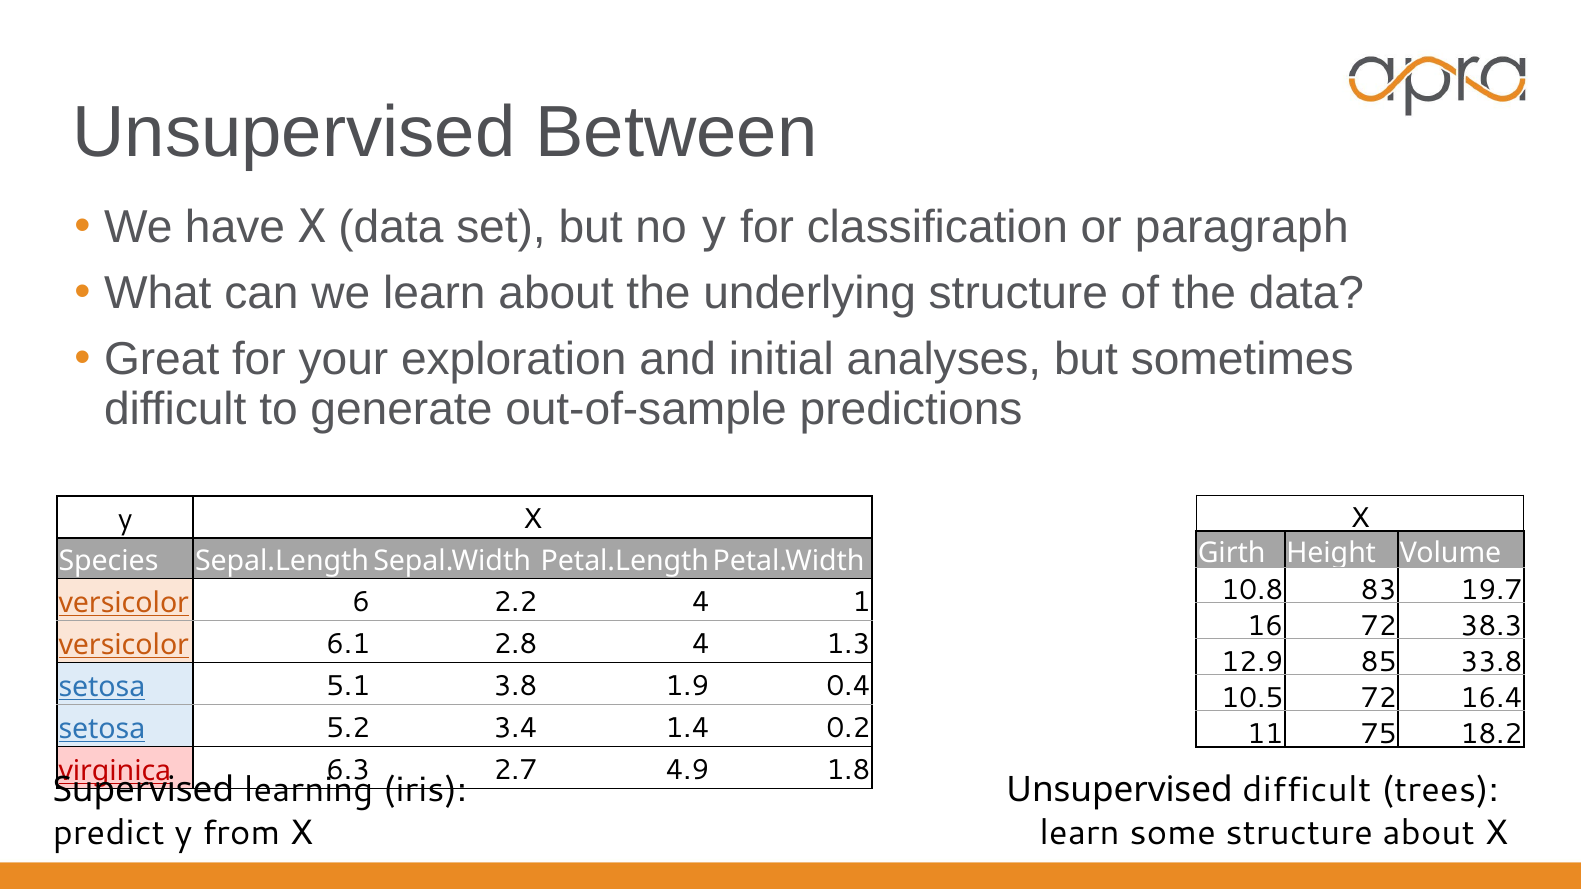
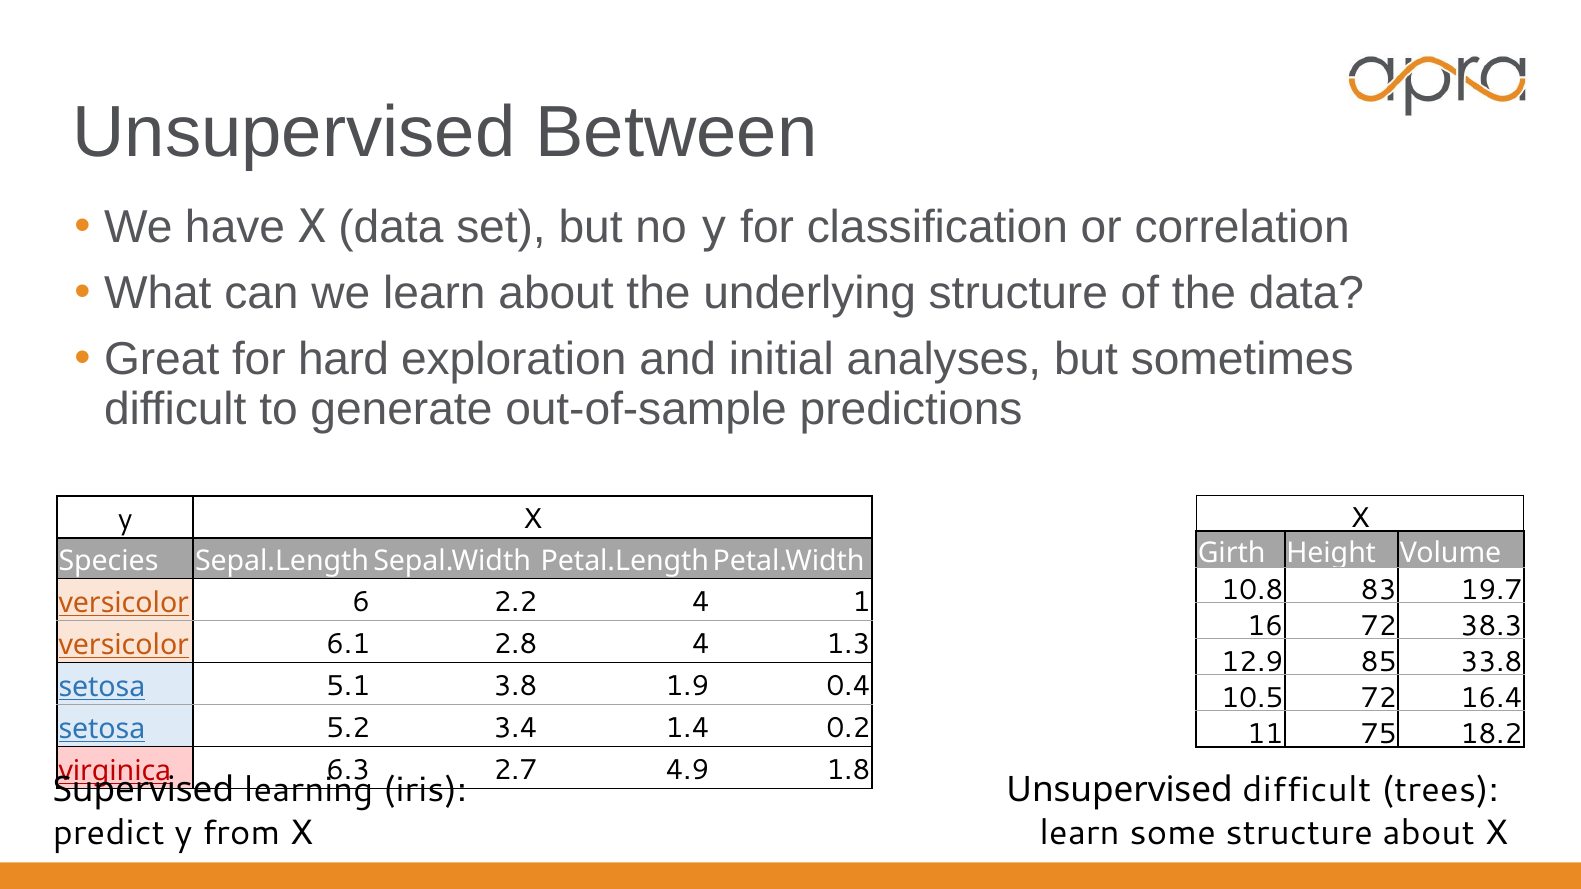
paragraph: paragraph -> correlation (1242, 227)
your: your -> hard (344, 360)
